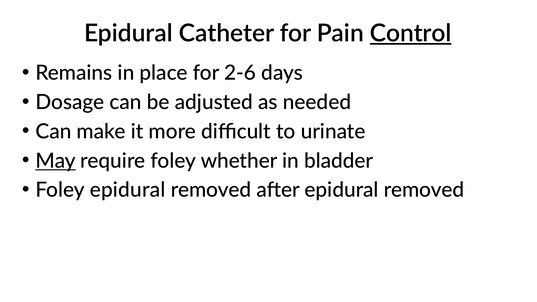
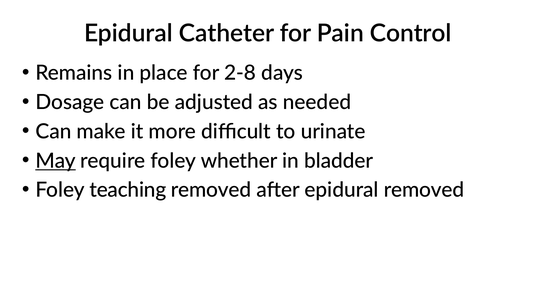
Control underline: present -> none (411, 33)
2-6: 2-6 -> 2-8 (240, 73)
Foley epidural: epidural -> teaching (128, 190)
